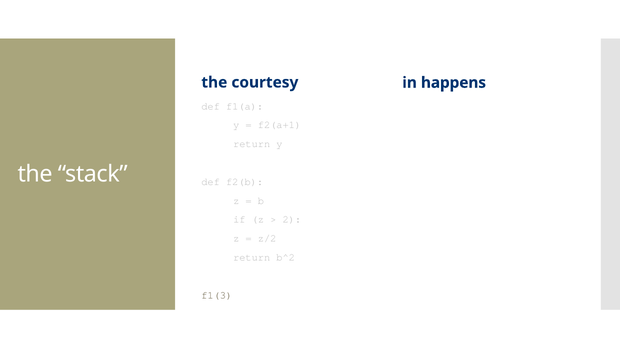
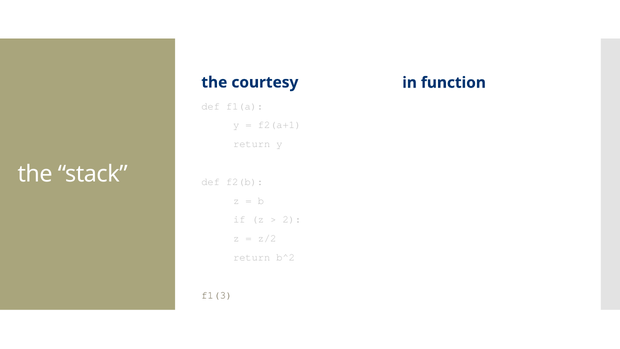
happens: happens -> function (453, 83)
